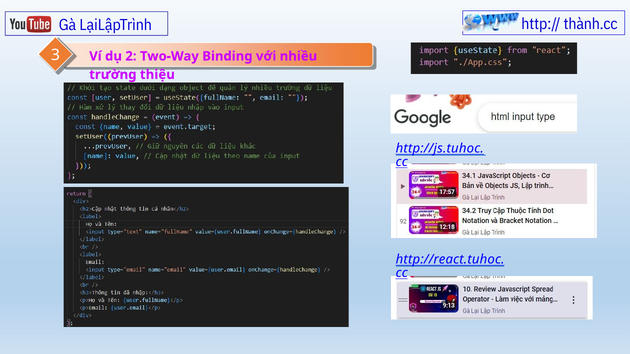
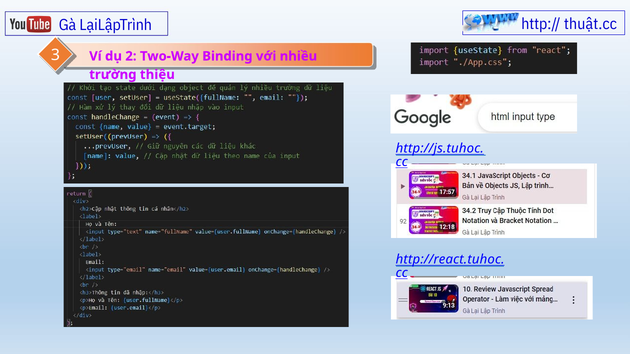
thành.cc: thành.cc -> thuật.cc (590, 24)
